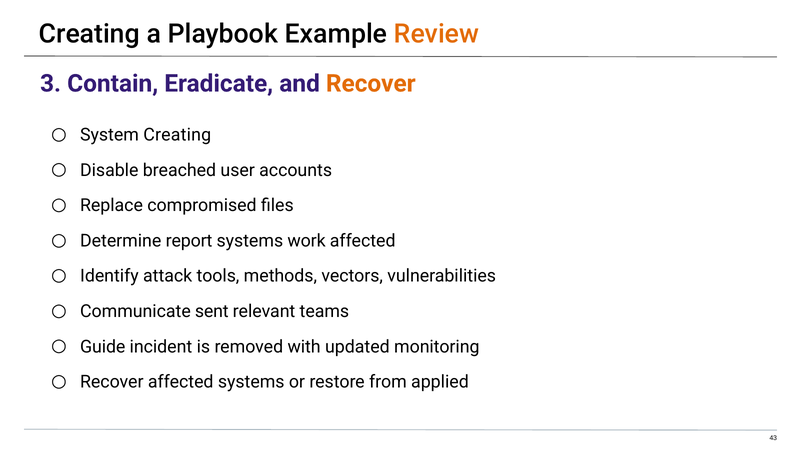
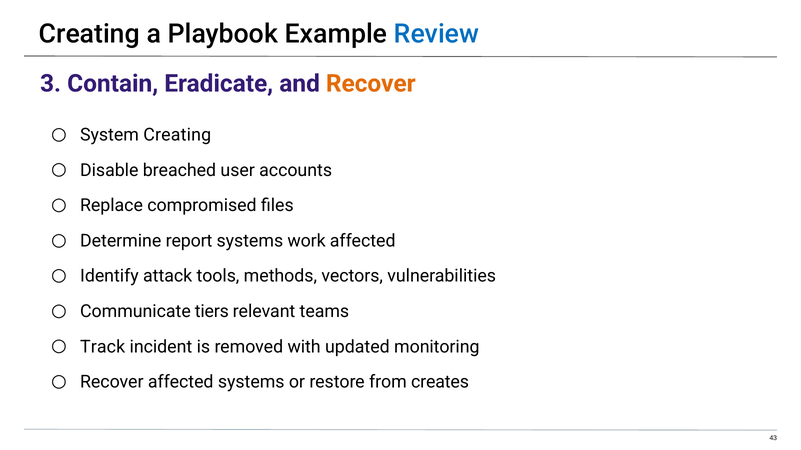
Review colour: orange -> blue (436, 34)
sent: sent -> tiers (212, 312)
Guide: Guide -> Track (103, 347)
applied: applied -> creates (440, 383)
